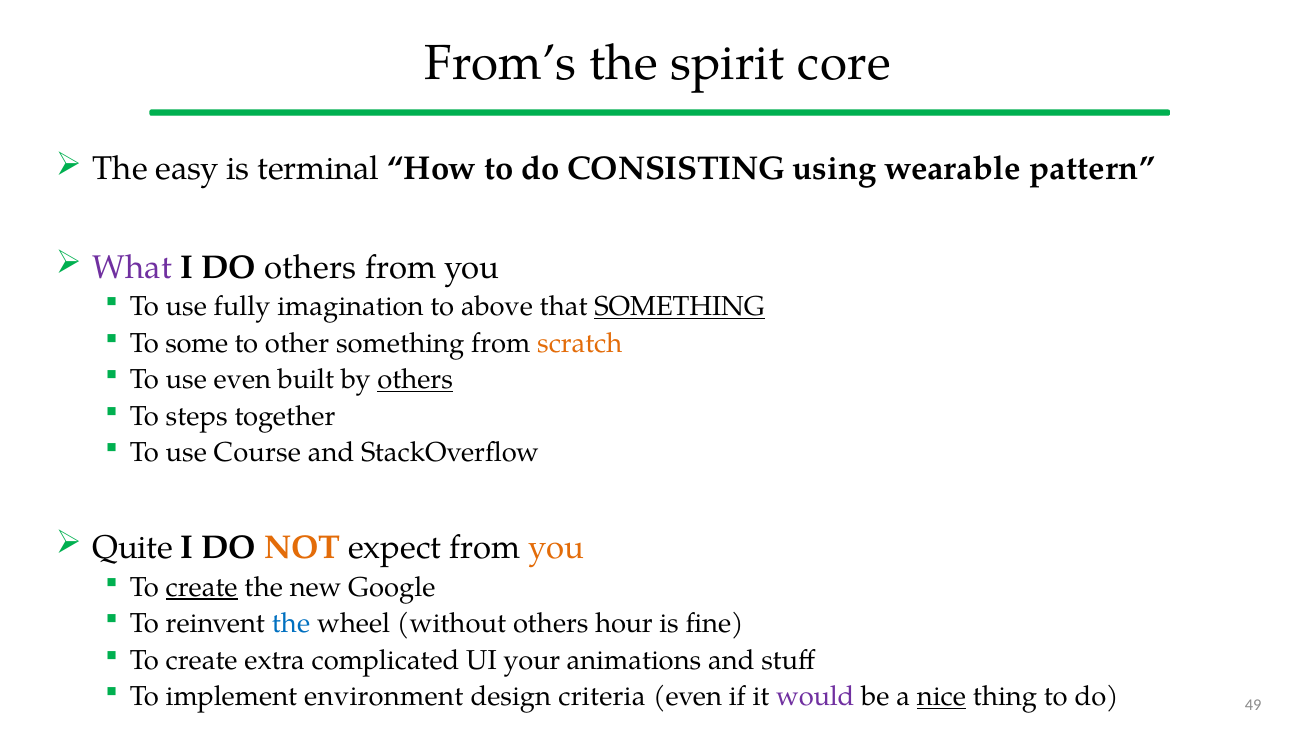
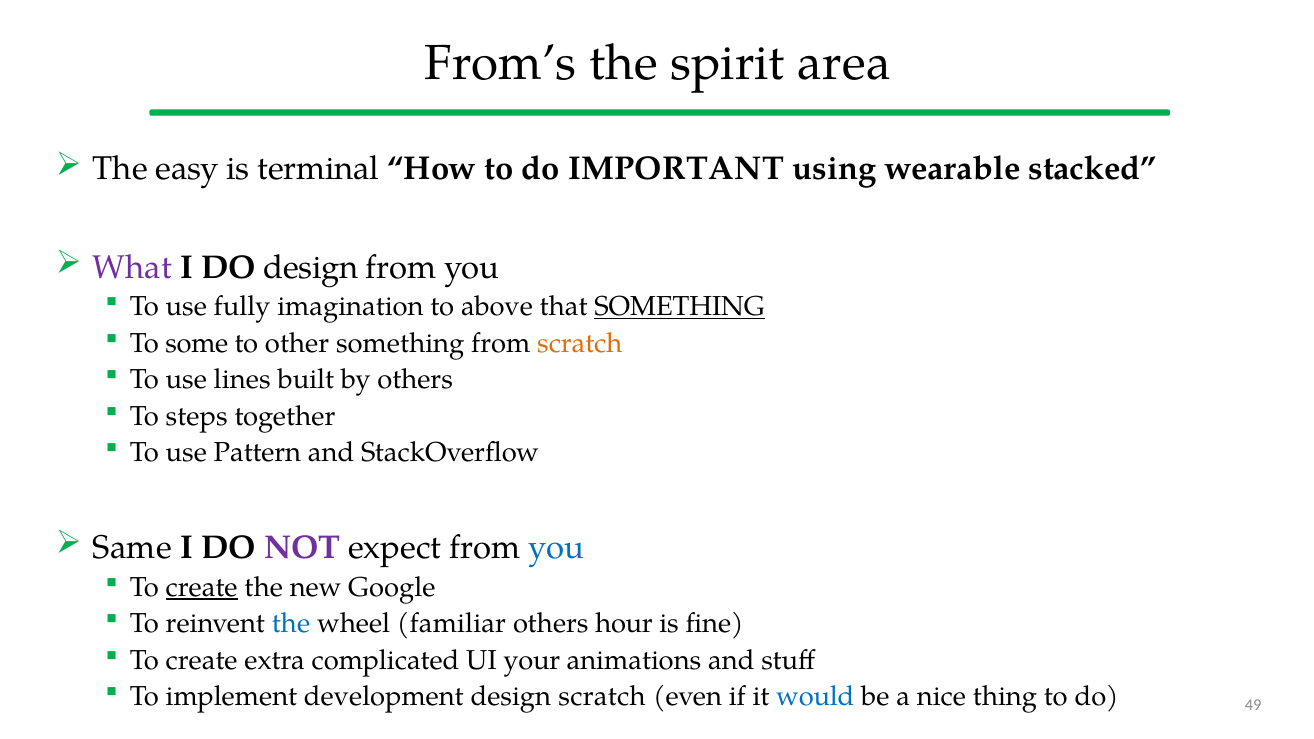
core: core -> area (844, 63)
CONSISTING: CONSISTING -> IMPORTANT (676, 169)
pattern: pattern -> stacked (1093, 169)
DO others: others -> design (311, 267)
use even: even -> lines (242, 380)
others underline: present -> none (415, 380)
Course: Course -> Pattern (257, 453)
Quite: Quite -> Same (132, 548)
NOT colour: orange -> purple (302, 548)
you colour: orange -> blue (556, 548)
without: without -> familiar (452, 624)
environment: environment -> development (384, 697)
design criteria: criteria -> scratch (602, 697)
would colour: purple -> blue (815, 697)
nice underline: present -> none (941, 697)
